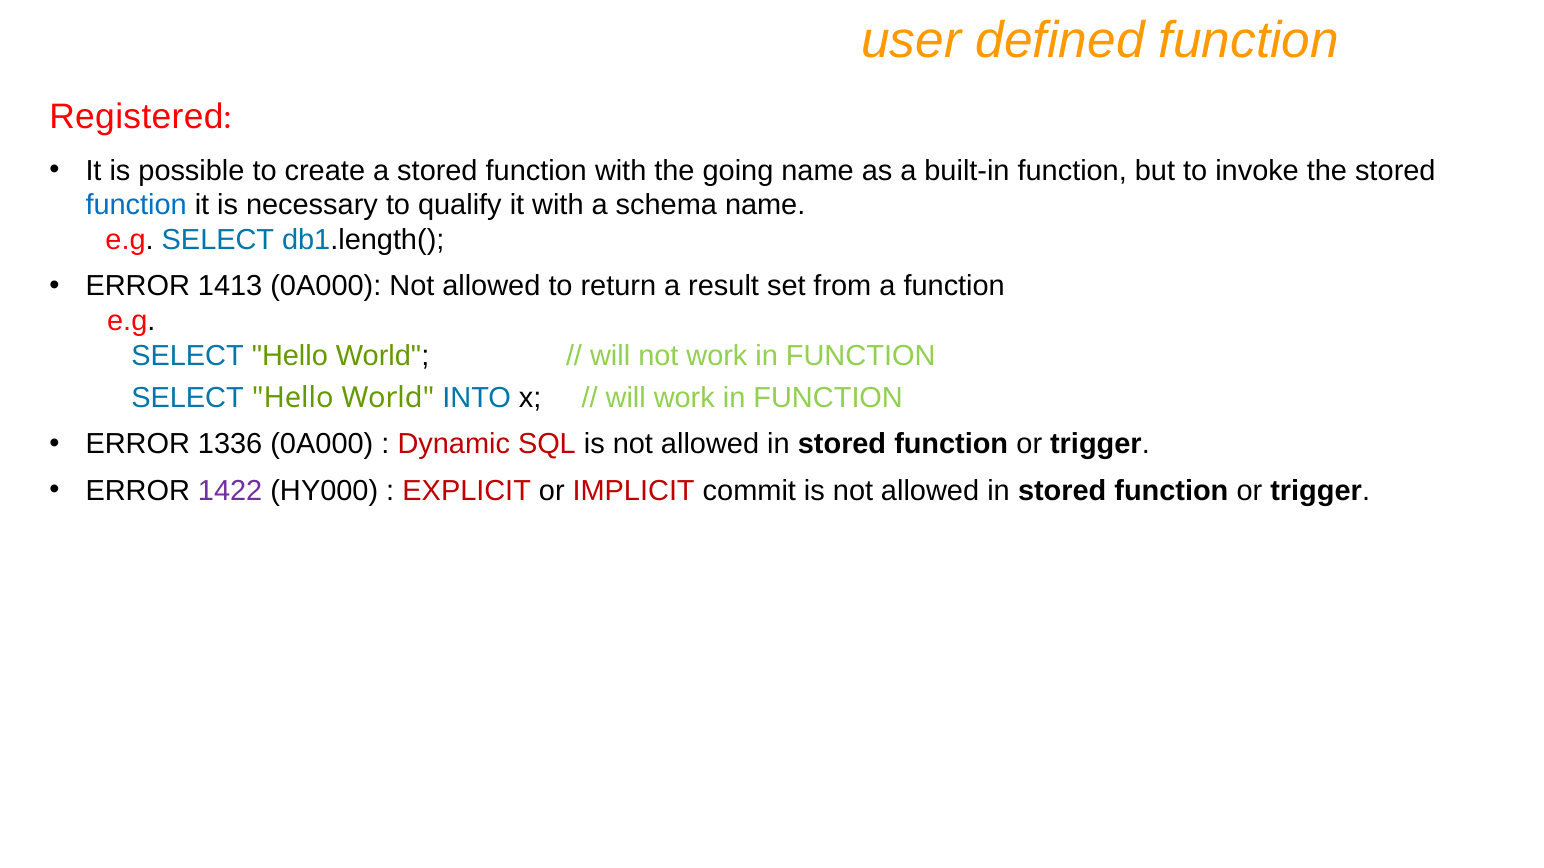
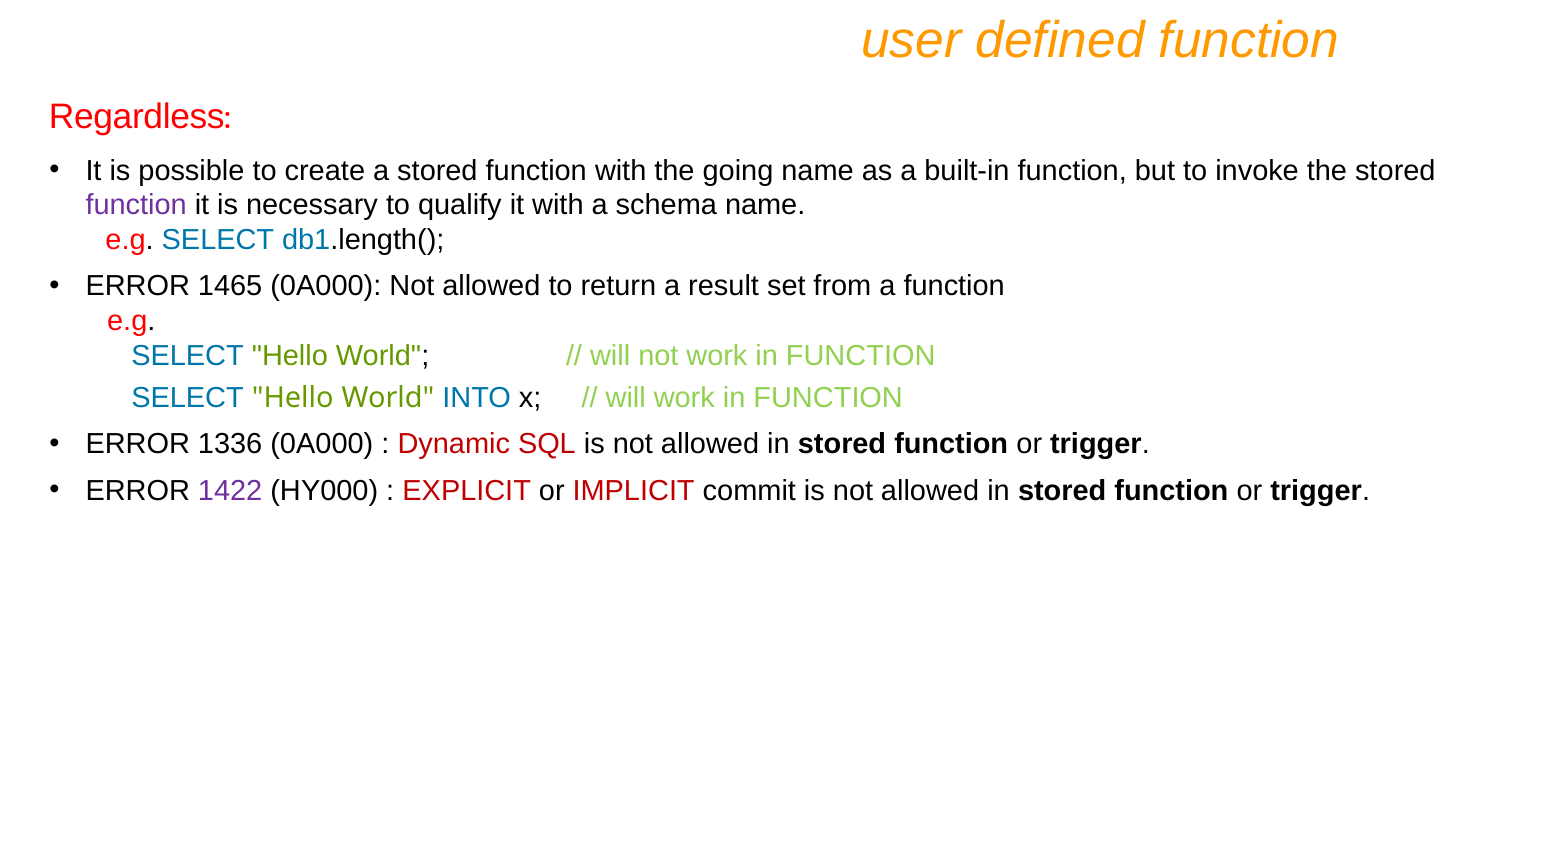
Registered: Registered -> Regardless (137, 117)
function colour: blue -> purple (136, 205)
1413: 1413 -> 1465 (230, 286)
